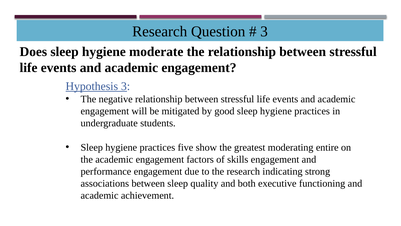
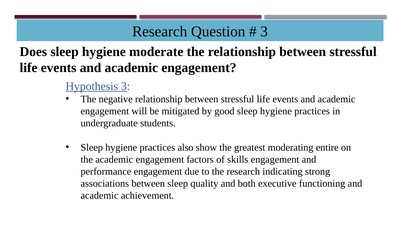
five: five -> also (186, 147)
